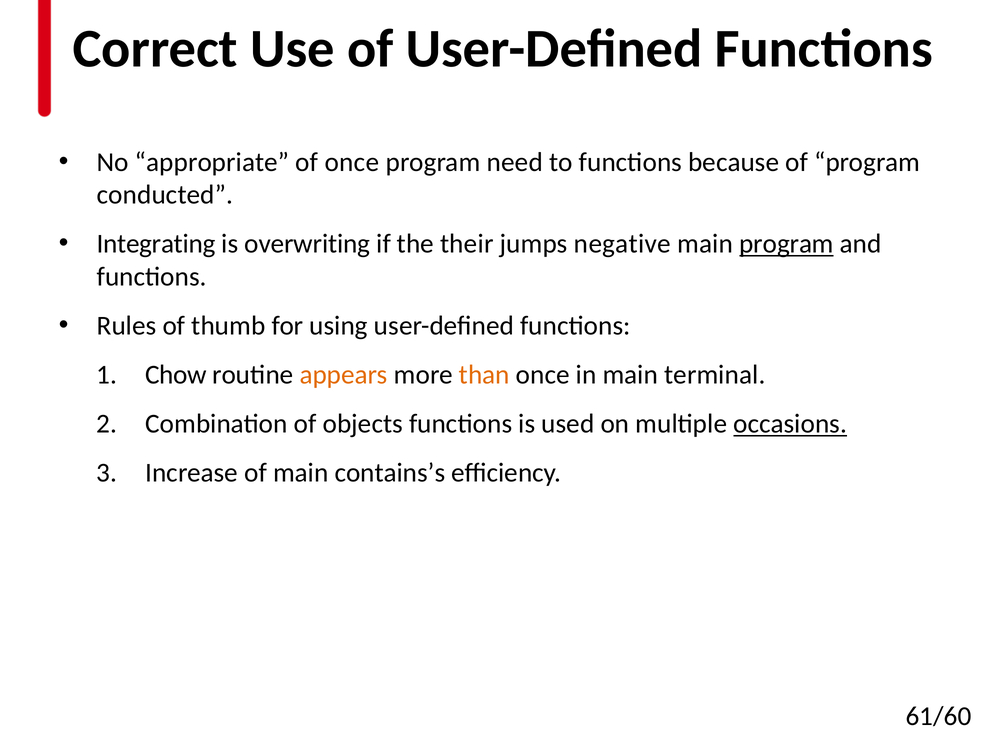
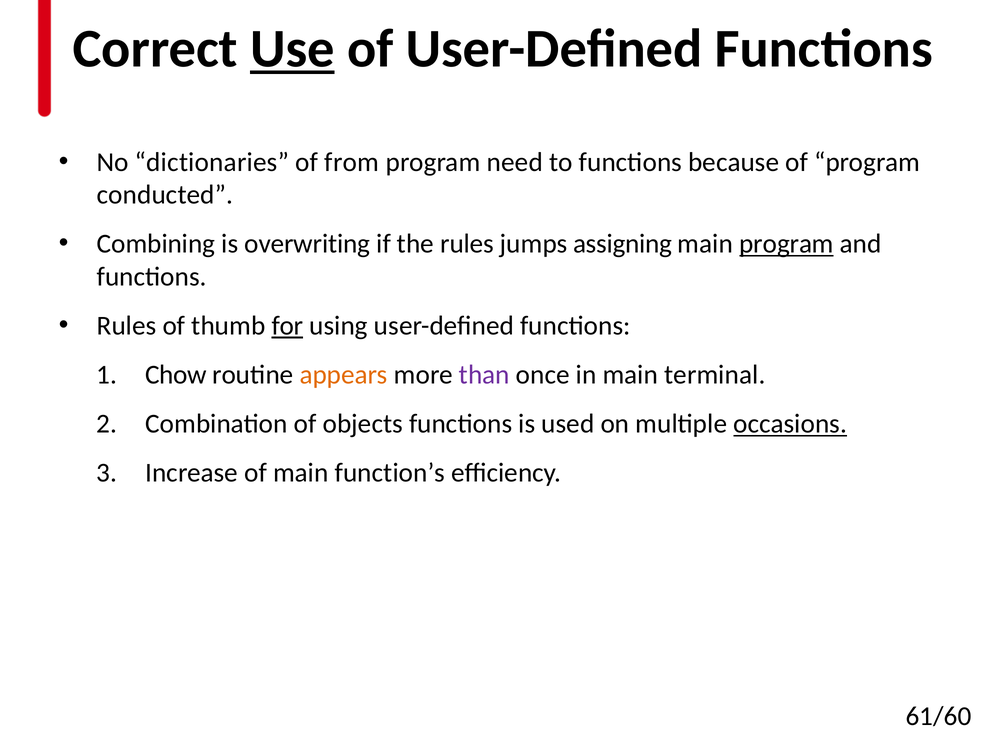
Use underline: none -> present (292, 49)
appropriate: appropriate -> dictionaries (212, 162)
of once: once -> from (352, 162)
Integrating: Integrating -> Combining (156, 244)
the their: their -> rules (467, 244)
negative: negative -> assigning (623, 244)
for underline: none -> present (288, 326)
than colour: orange -> purple (484, 375)
contains’s: contains’s -> function’s (390, 473)
